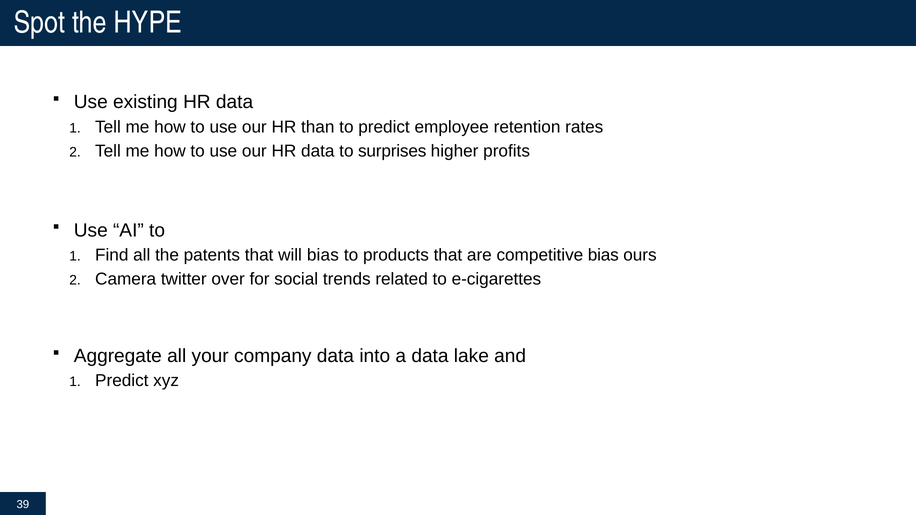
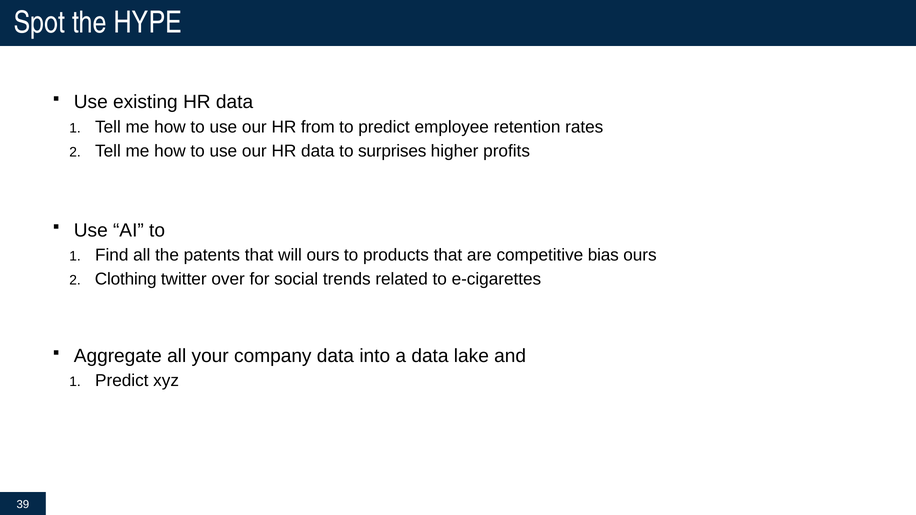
than: than -> from (318, 127)
will bias: bias -> ours (323, 255)
Camera: Camera -> Clothing (126, 279)
